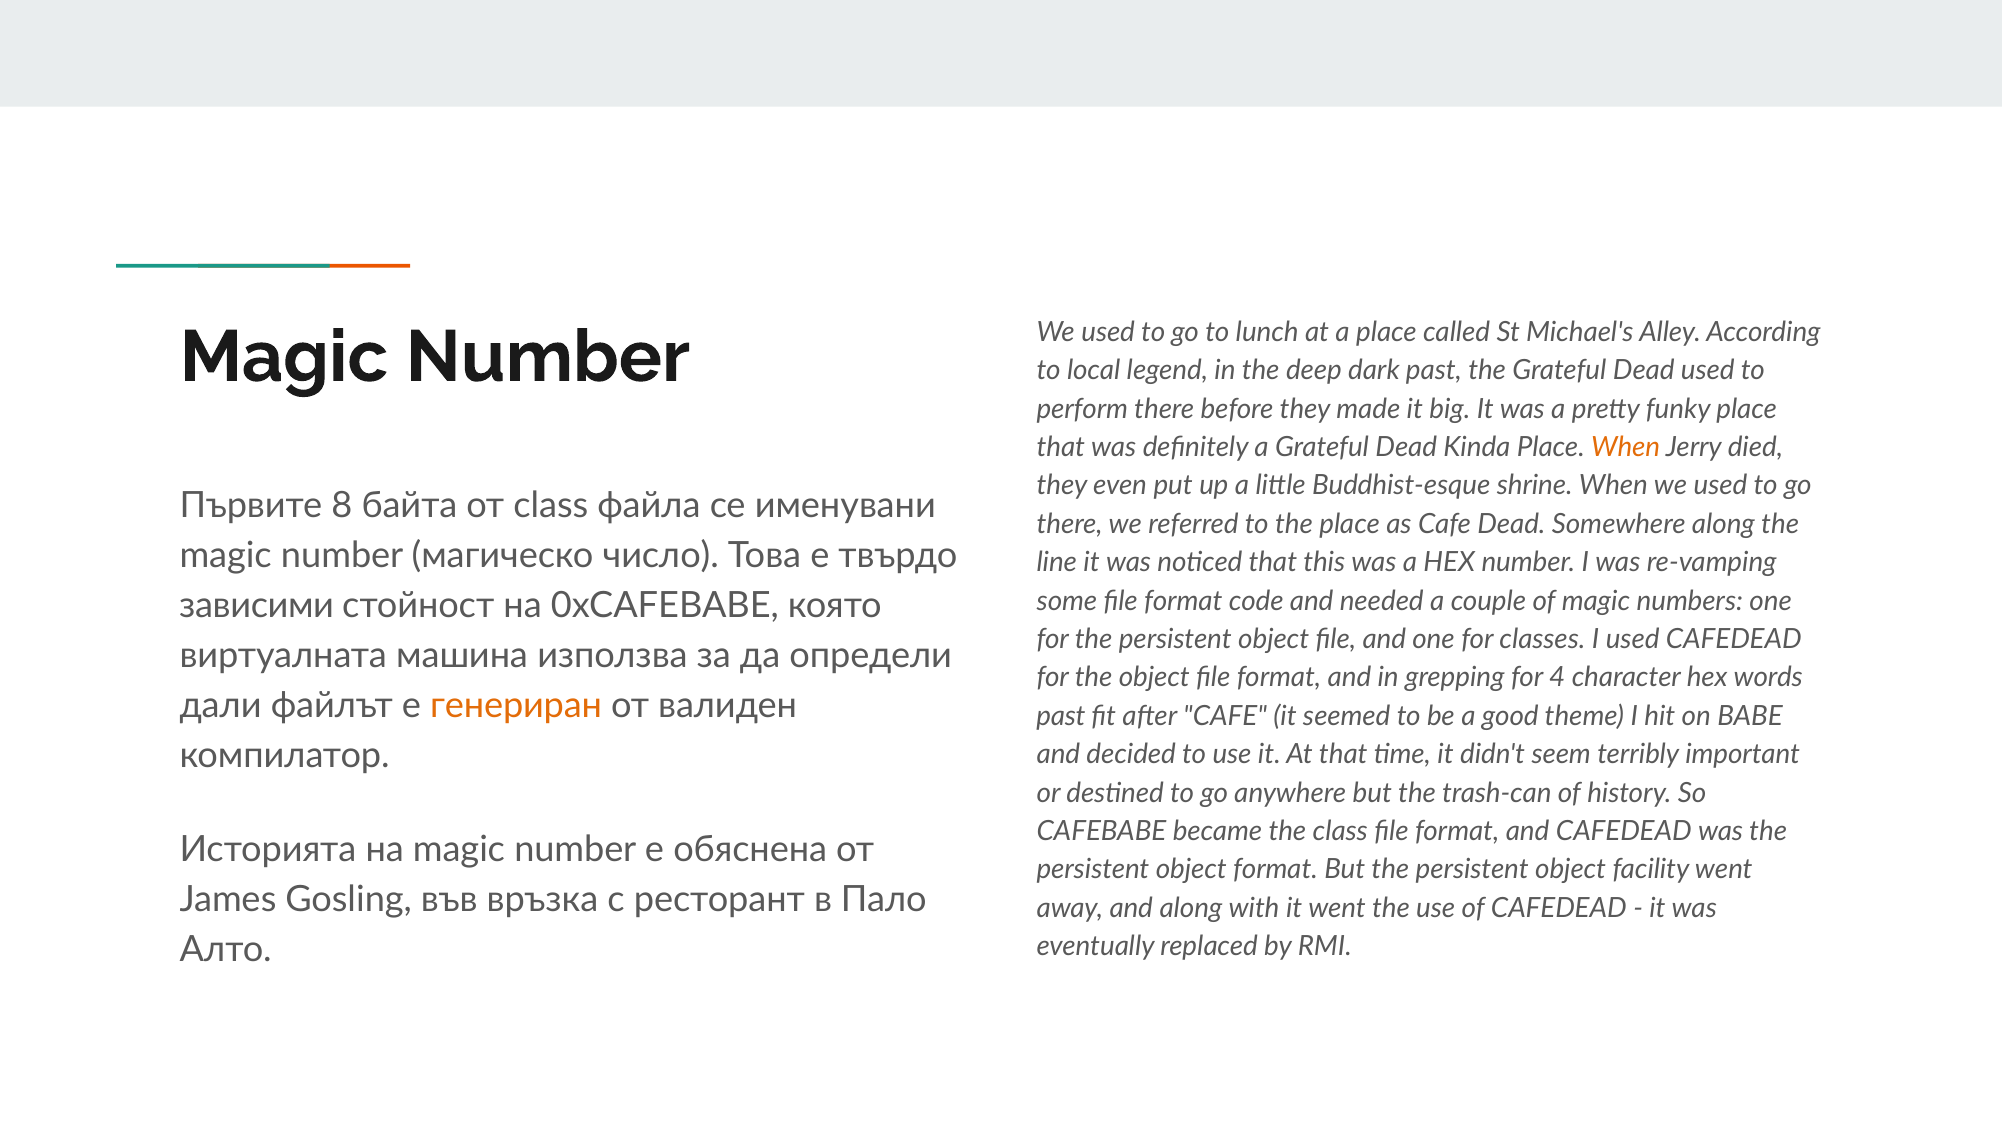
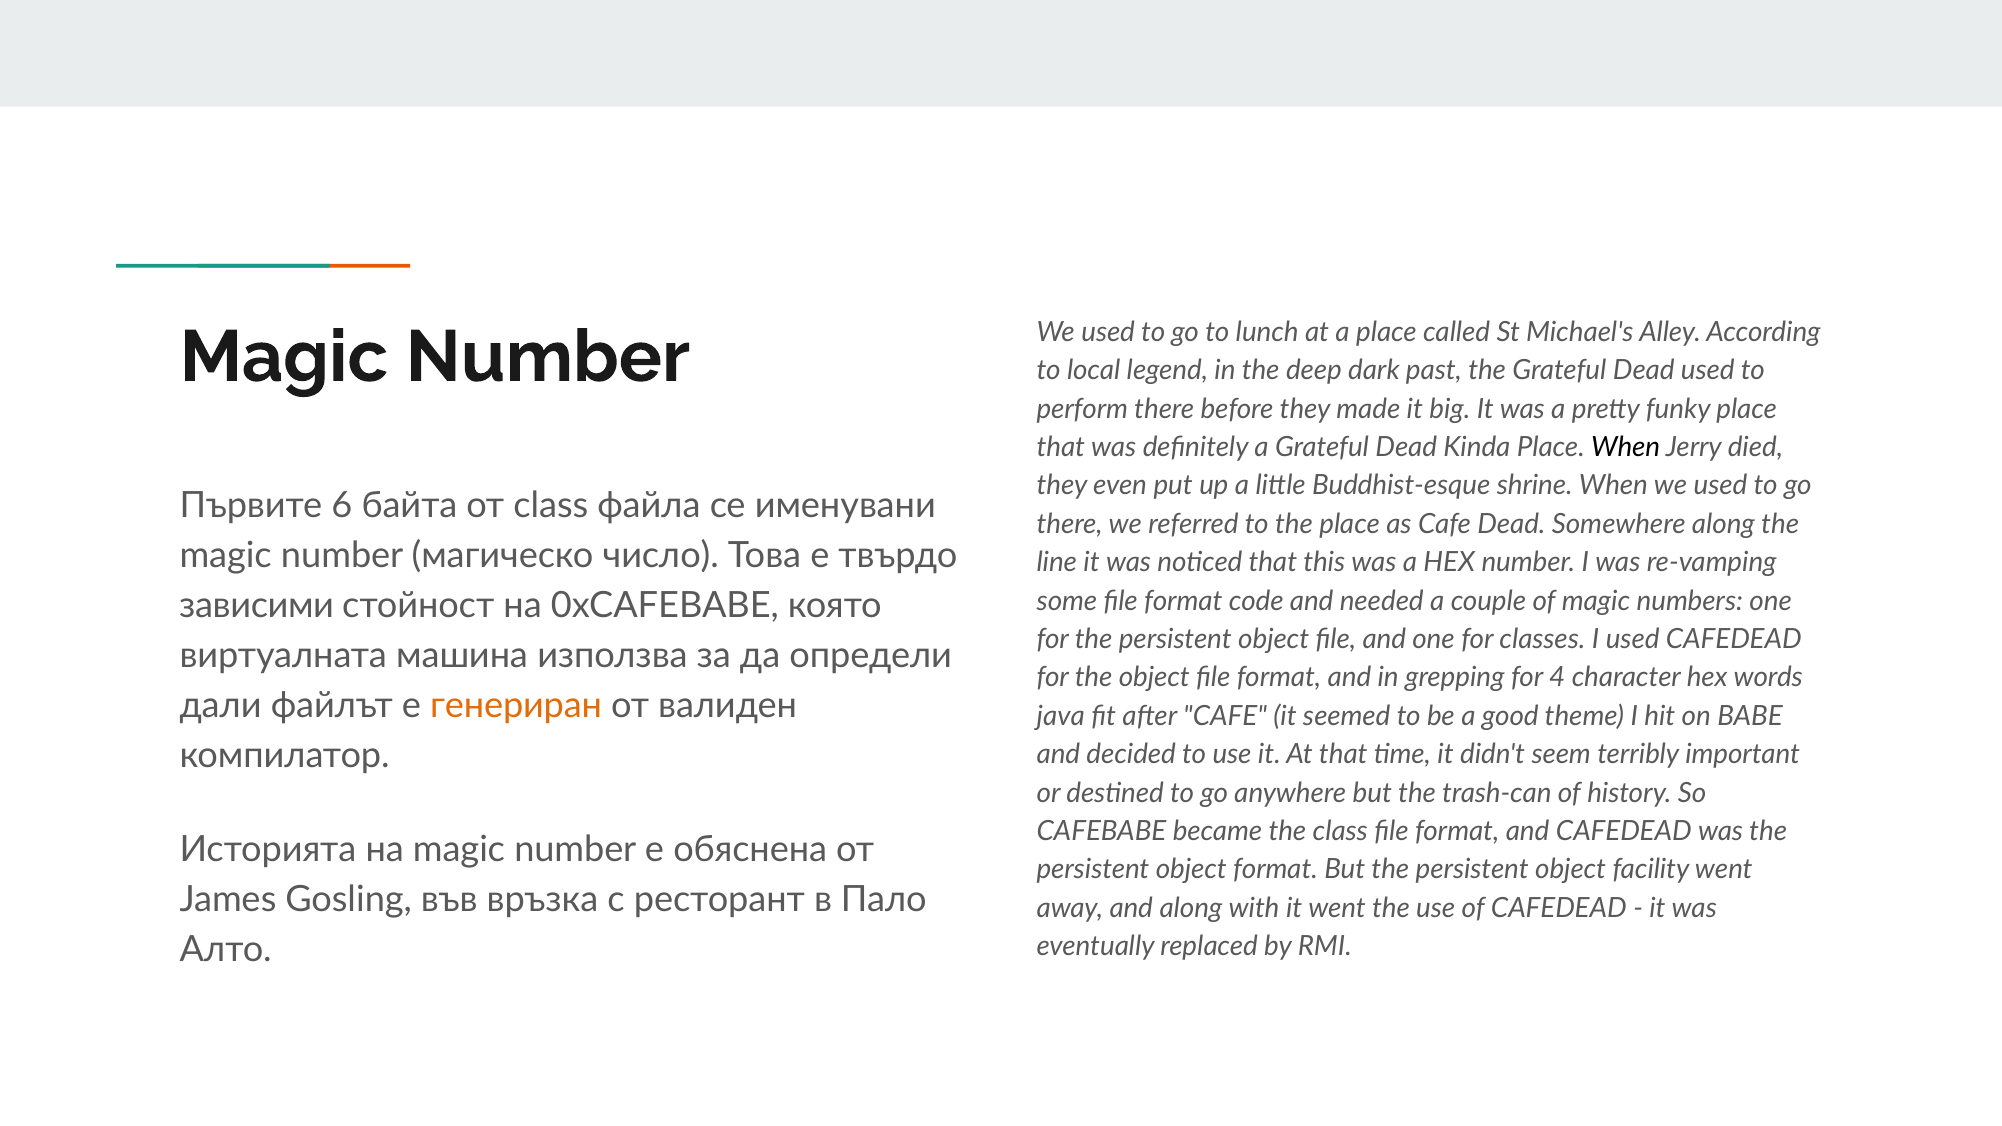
When colour: orange -> black (1626, 447)
8: 8 -> 6 (342, 506)
past: past -> java (1061, 716)
